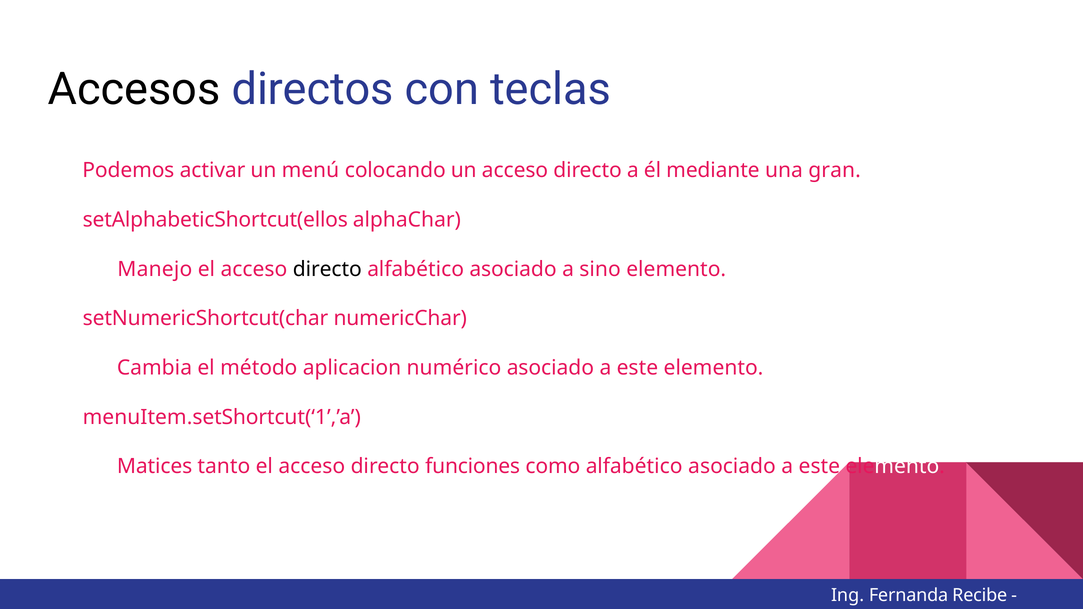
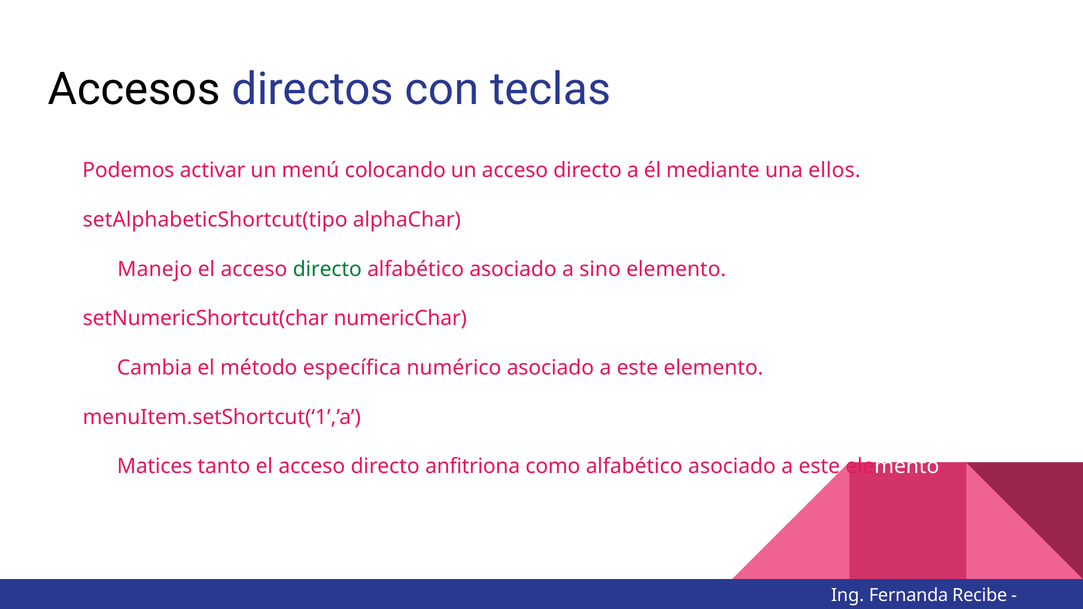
gran: gran -> ellos (834, 171)
setAlphabeticShortcut(ellos: setAlphabeticShortcut(ellos -> setAlphabeticShortcut(tipo (215, 220)
directo colour: black -> green (327, 269)
aplicacion: aplicacion -> específica (352, 368)
funciones: funciones -> anfitriona (473, 467)
